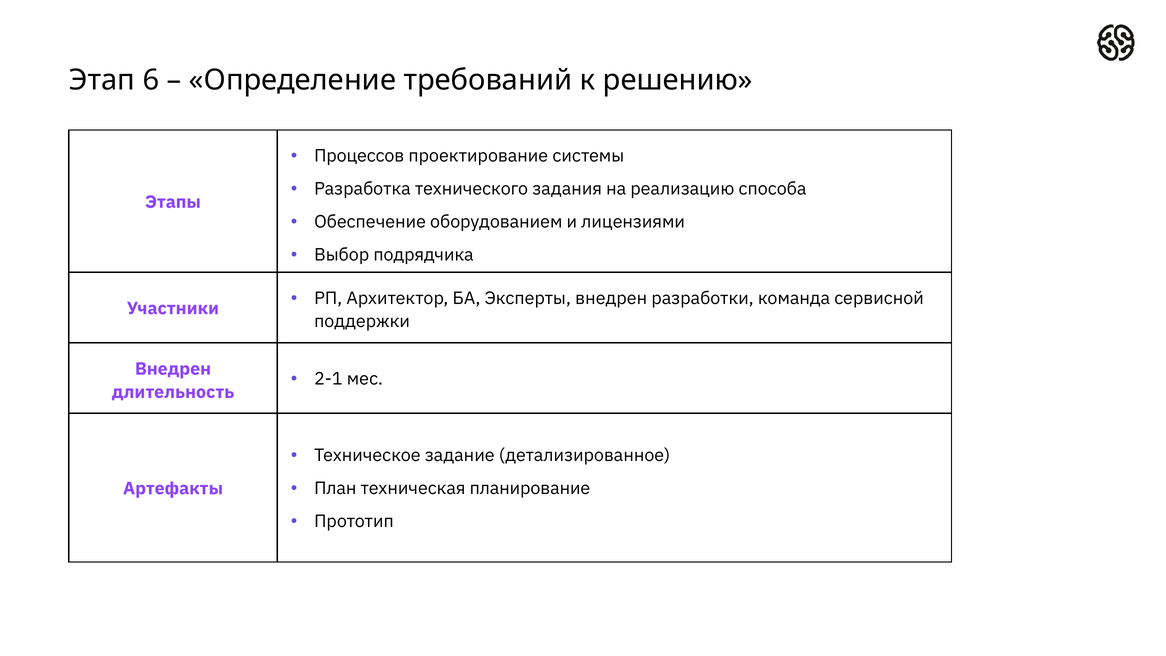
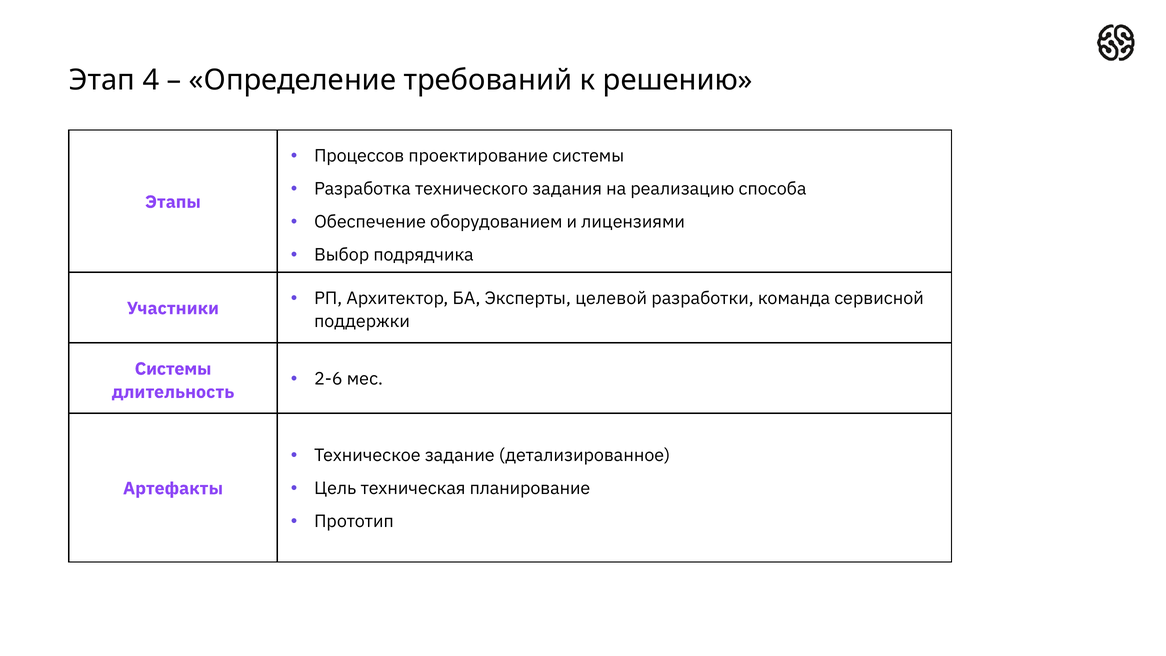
6: 6 -> 4 (151, 80)
Эксперты внедрен: внедрен -> целевой (611, 298)
Внедрен: Внедрен -> Системы (173, 369)
2-1: 2-1 -> 2-6 (328, 379)
План: План -> Цель (335, 488)
